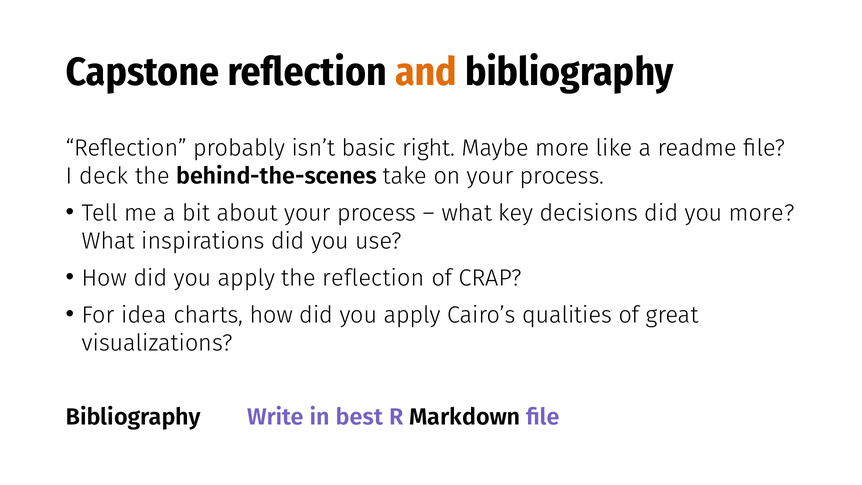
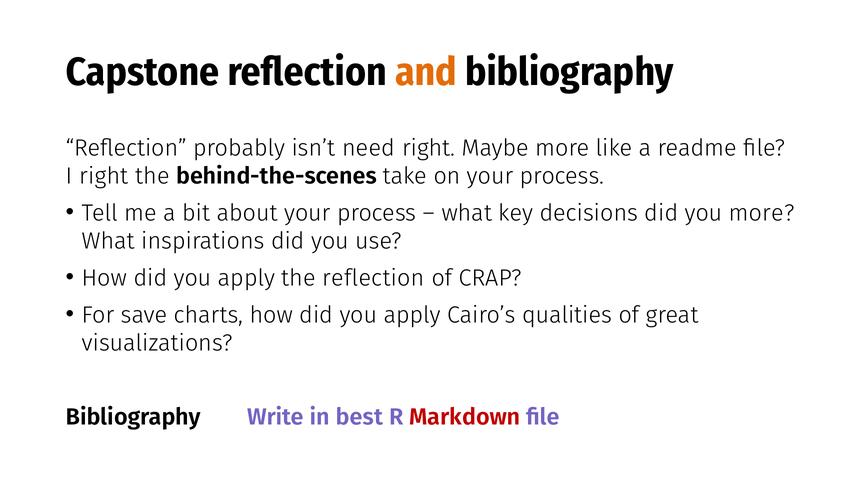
basic: basic -> need (369, 148)
I deck: deck -> right (104, 176)
idea: idea -> save (144, 315)
Markdown colour: black -> red (465, 417)
